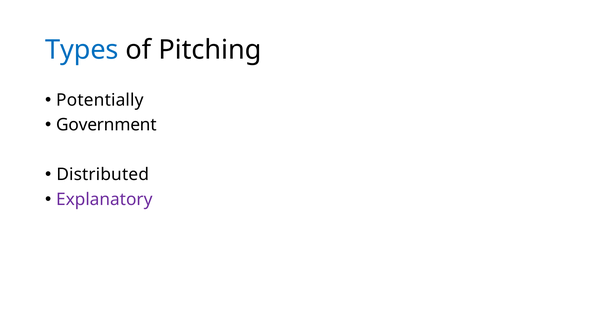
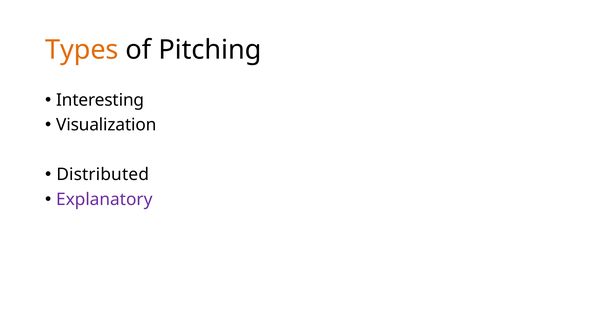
Types colour: blue -> orange (82, 50)
Potentially: Potentially -> Interesting (100, 100)
Government: Government -> Visualization (106, 125)
